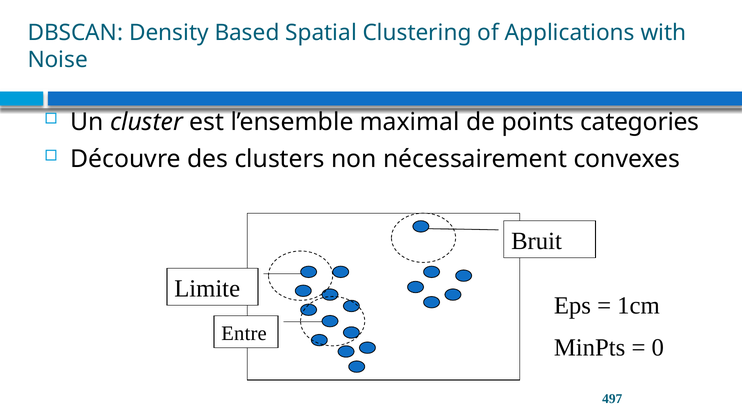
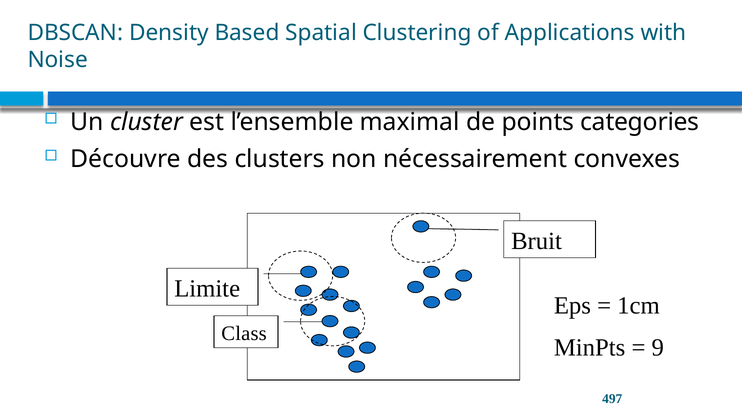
Entre: Entre -> Class (244, 334)
0: 0 -> 9 (658, 348)
